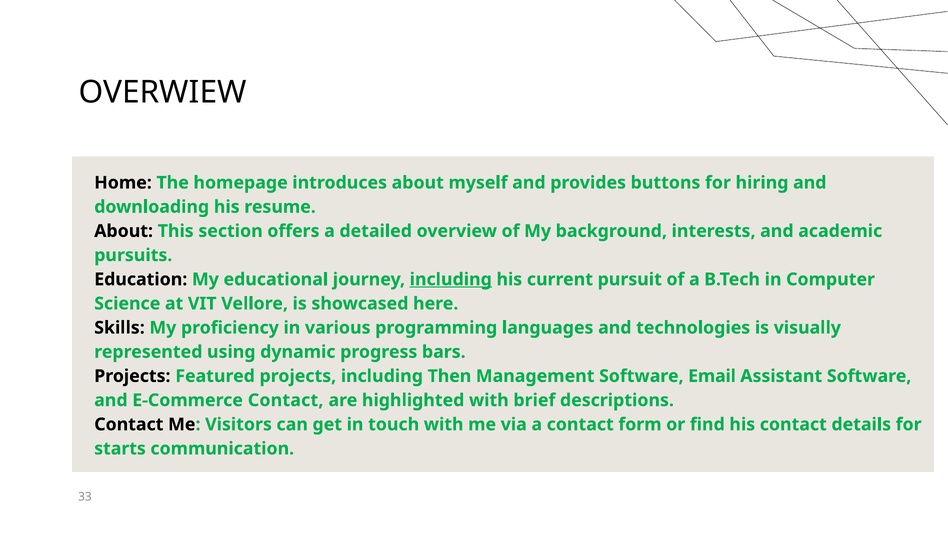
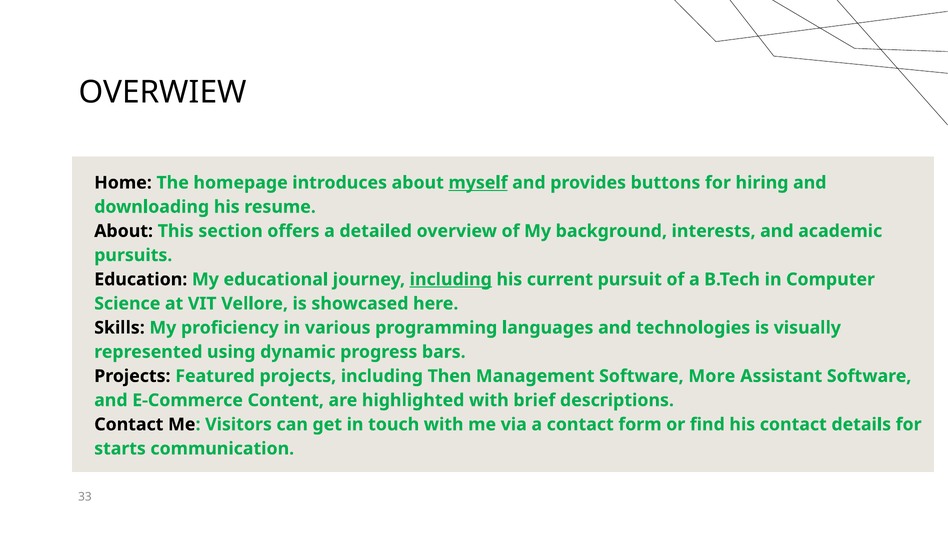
myself underline: none -> present (478, 183)
Email: Email -> More (712, 376)
E-Commerce Contact: Contact -> Content (286, 400)
